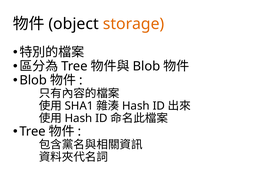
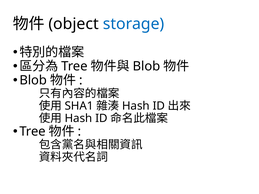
storage colour: orange -> blue (134, 24)
